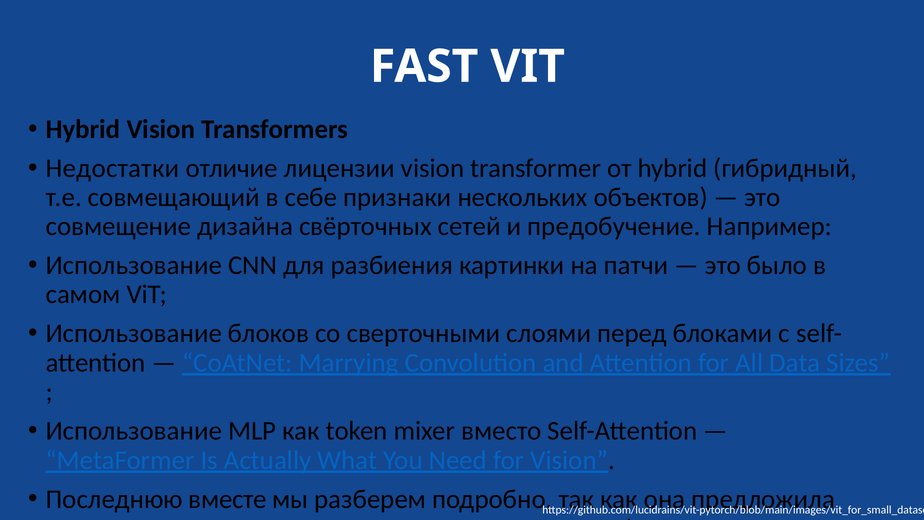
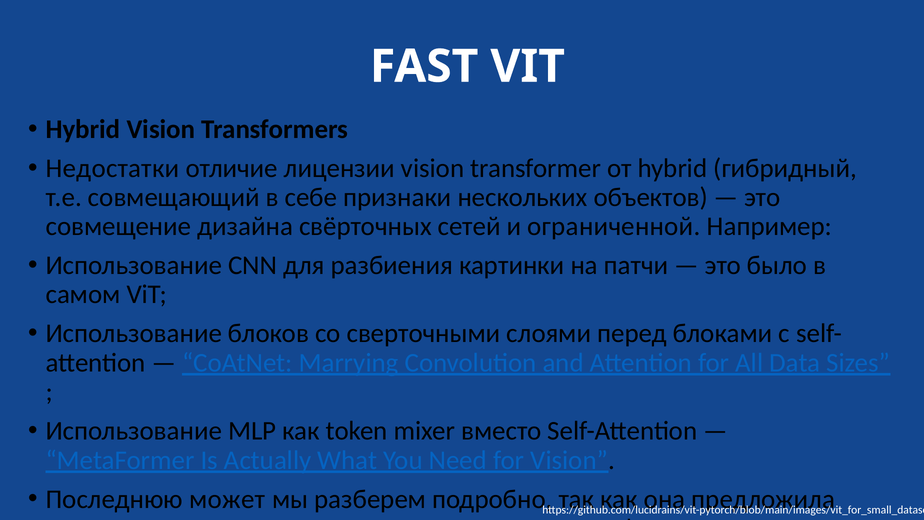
предобучение: предобучение -> ограниченной (614, 226)
вместе: вместе -> может (227, 499)
